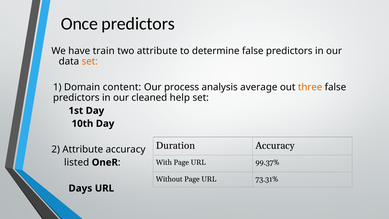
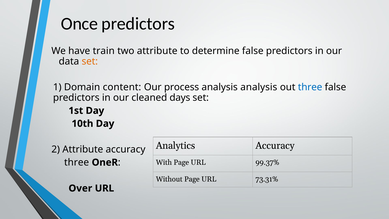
analysis average: average -> analysis (259, 87)
three colour: orange -> blue (310, 87)
help: help -> days (180, 98)
Duration: Duration -> Analytics (176, 146)
listed: listed -> three (77, 162)
Days: Days -> Over (80, 188)
